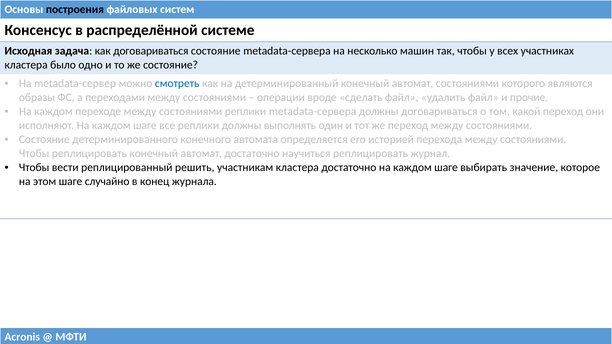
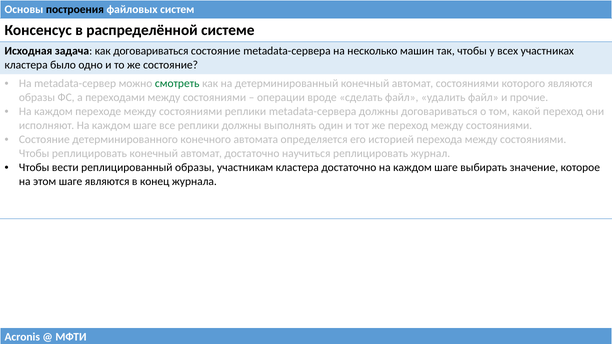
смотреть colour: blue -> green (177, 84)
реплицированный решить: решить -> образы (195, 168)
шаге случайно: случайно -> являются (107, 182)
